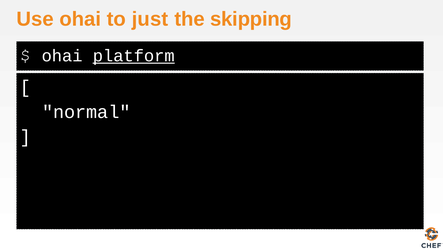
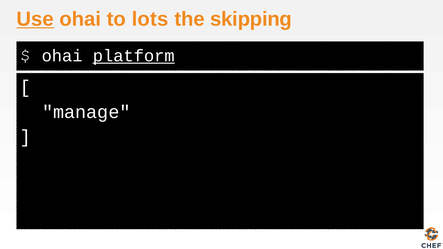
Use underline: none -> present (35, 19)
just: just -> lots (150, 19)
normal: normal -> manage (86, 112)
